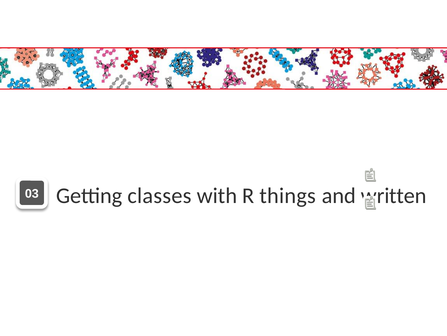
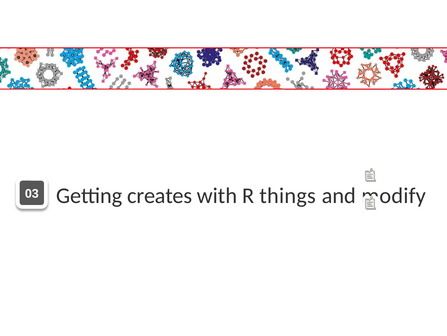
classes: classes -> creates (160, 195)
written: written -> modify (394, 195)
